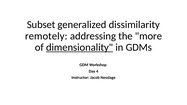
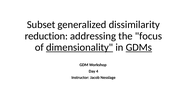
remotely: remotely -> reduction (46, 36)
more: more -> focus (148, 36)
GDMs underline: none -> present (139, 47)
